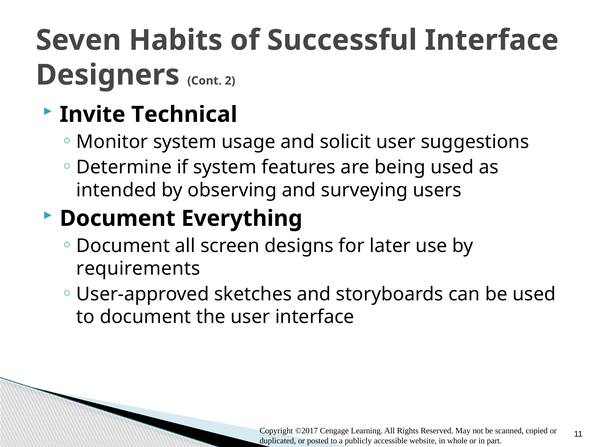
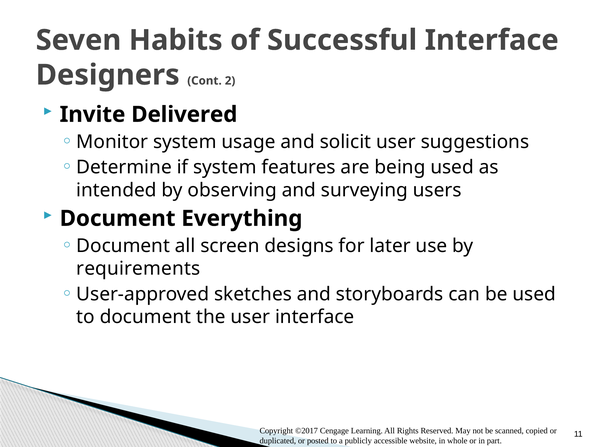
Technical: Technical -> Delivered (184, 115)
